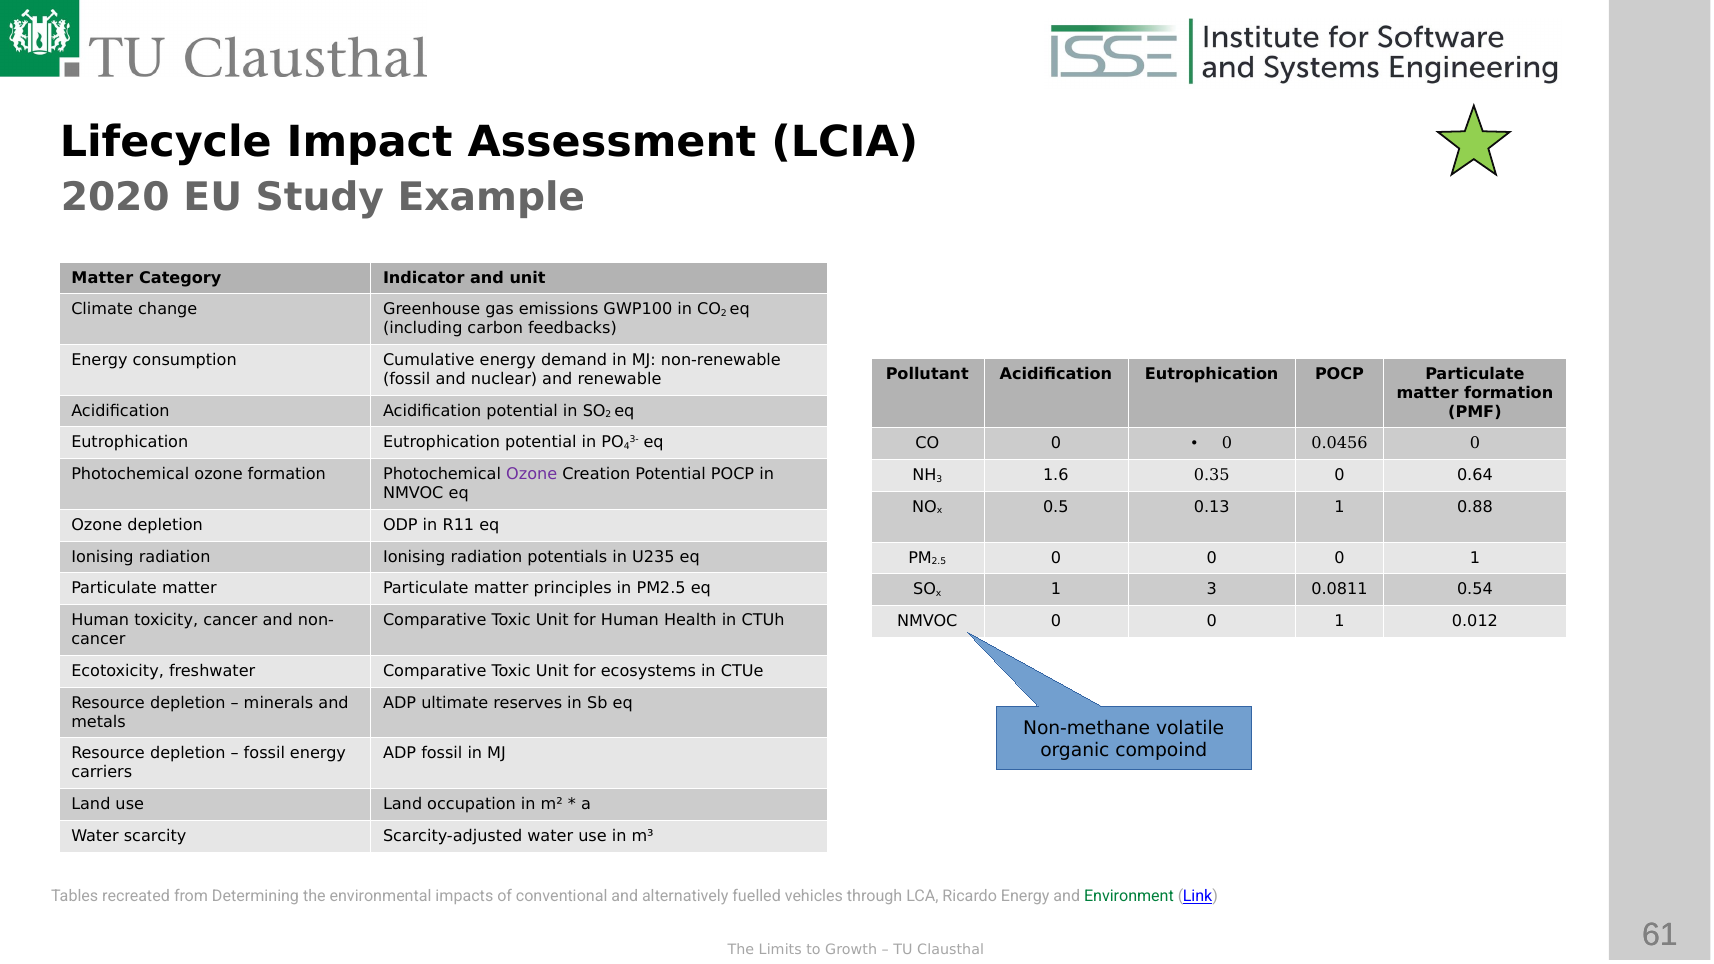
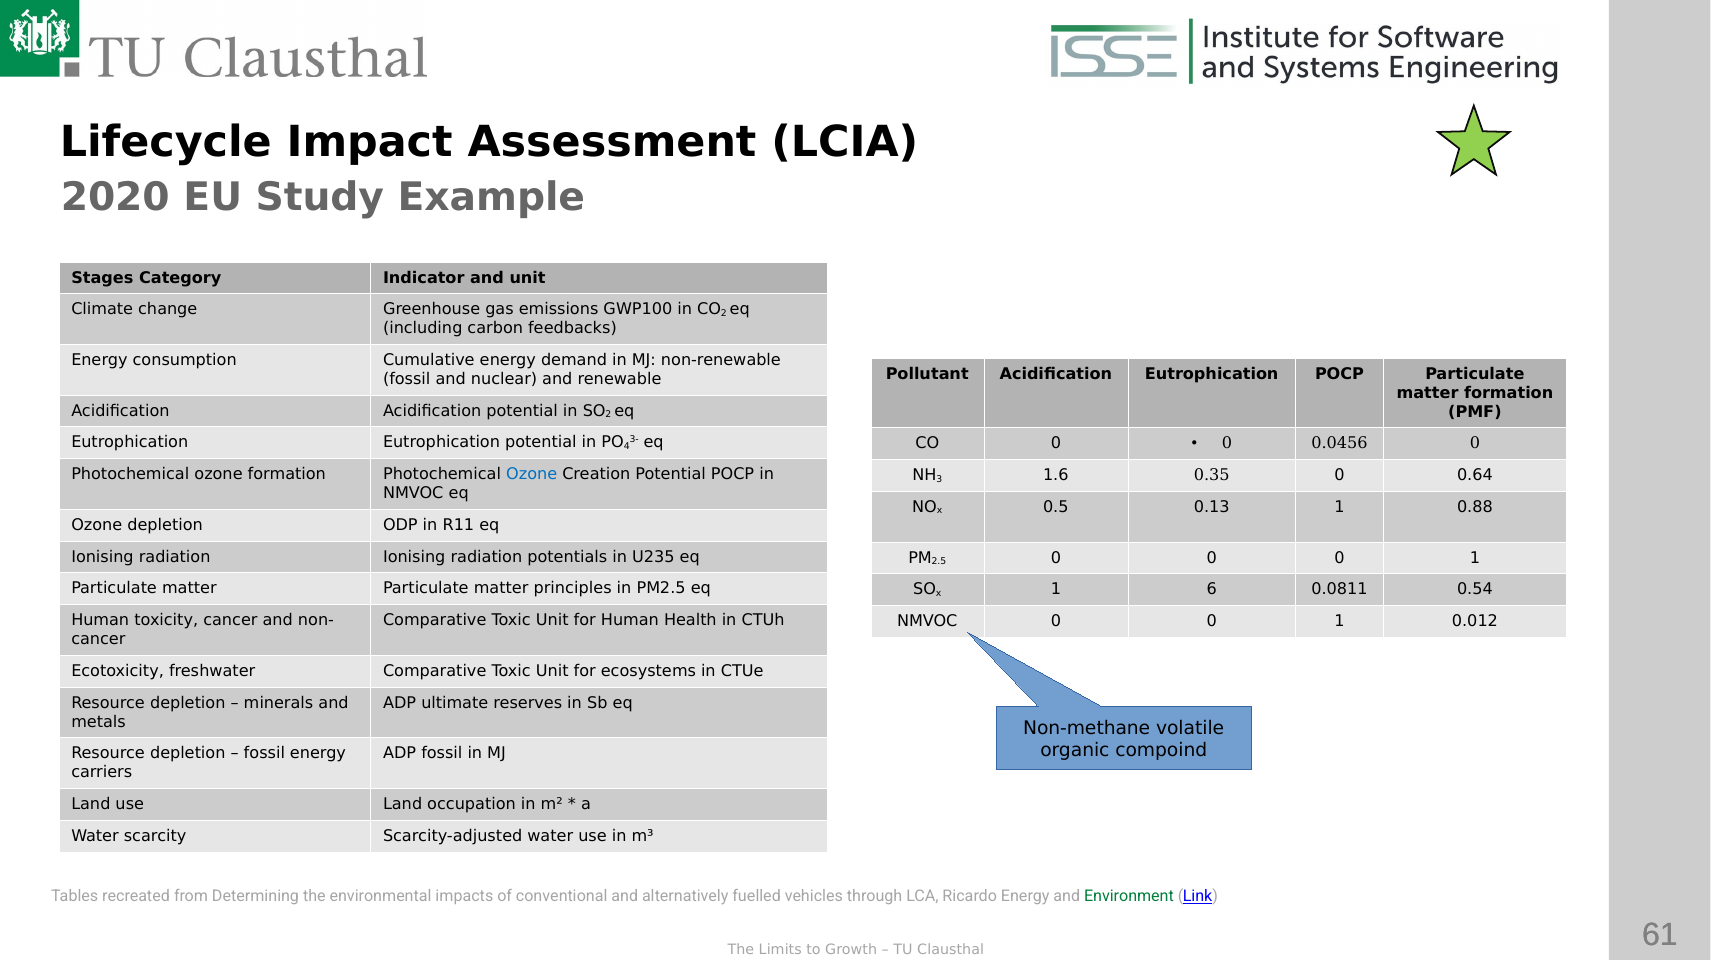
Matter: Matter -> Stages (102, 278)
Ozone colour: purple -> blue (532, 474)
1 3: 3 -> 6 (1212, 590)
